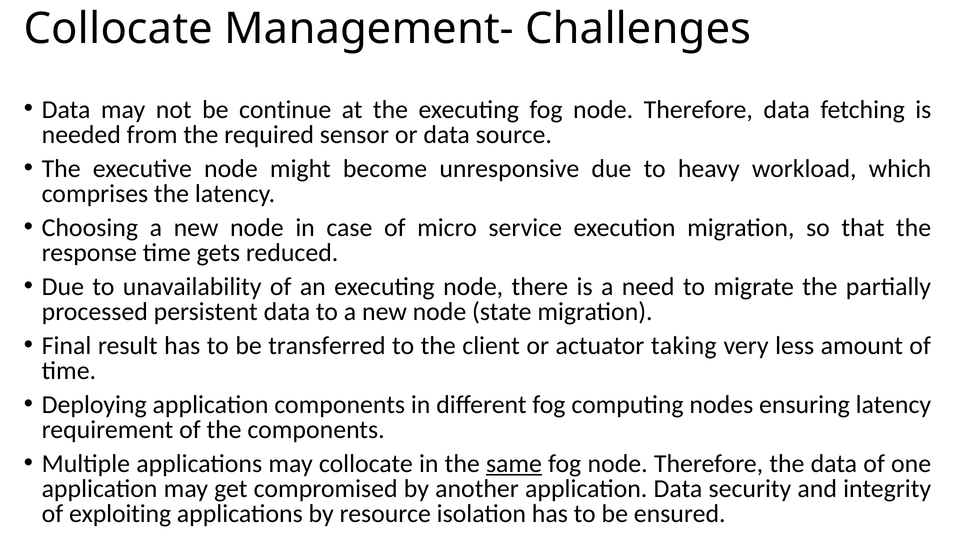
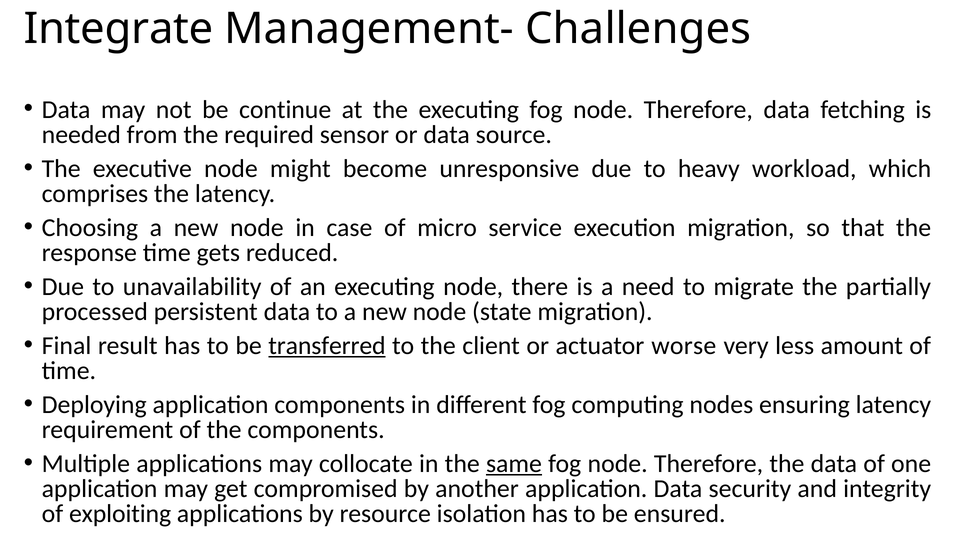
Collocate: Collocate -> Integrate (119, 29)
transferred underline: none -> present (327, 346)
taking: taking -> worse (684, 346)
